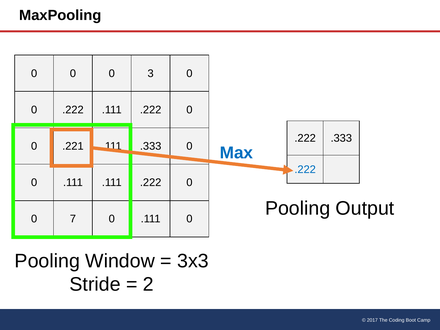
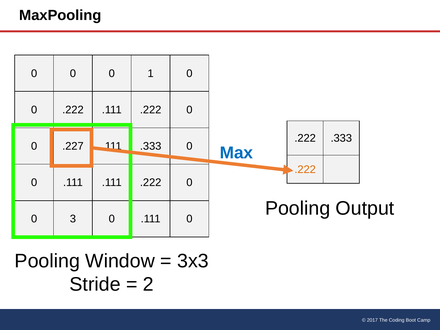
3: 3 -> 1 (151, 73)
.221: .221 -> .227 (73, 146)
.222 colour: blue -> orange (305, 169)
7: 7 -> 3 (73, 219)
